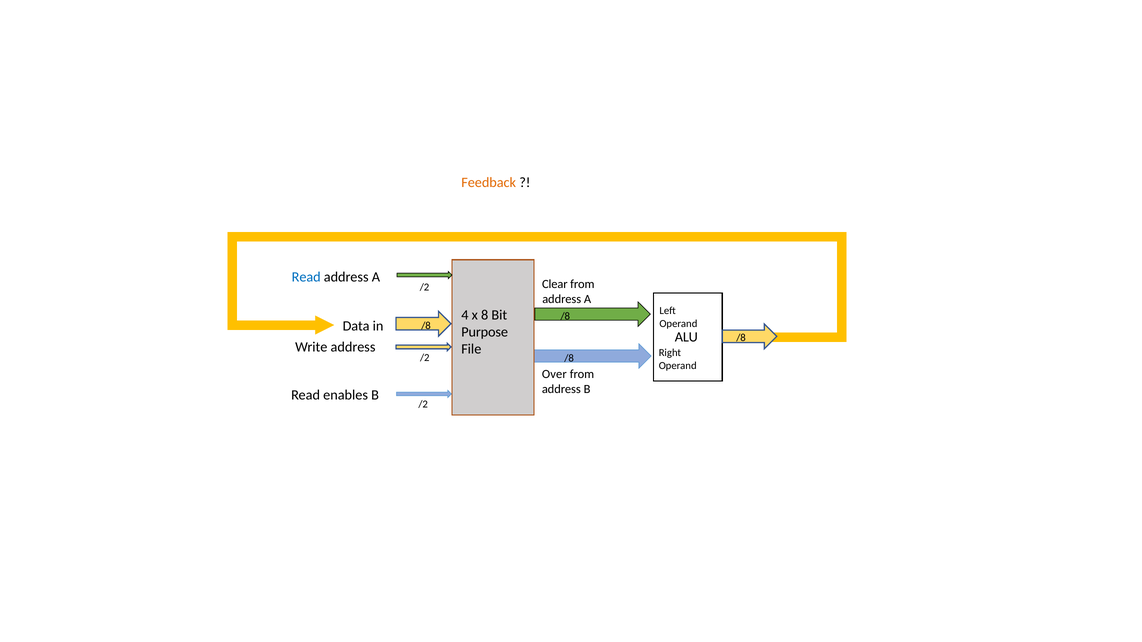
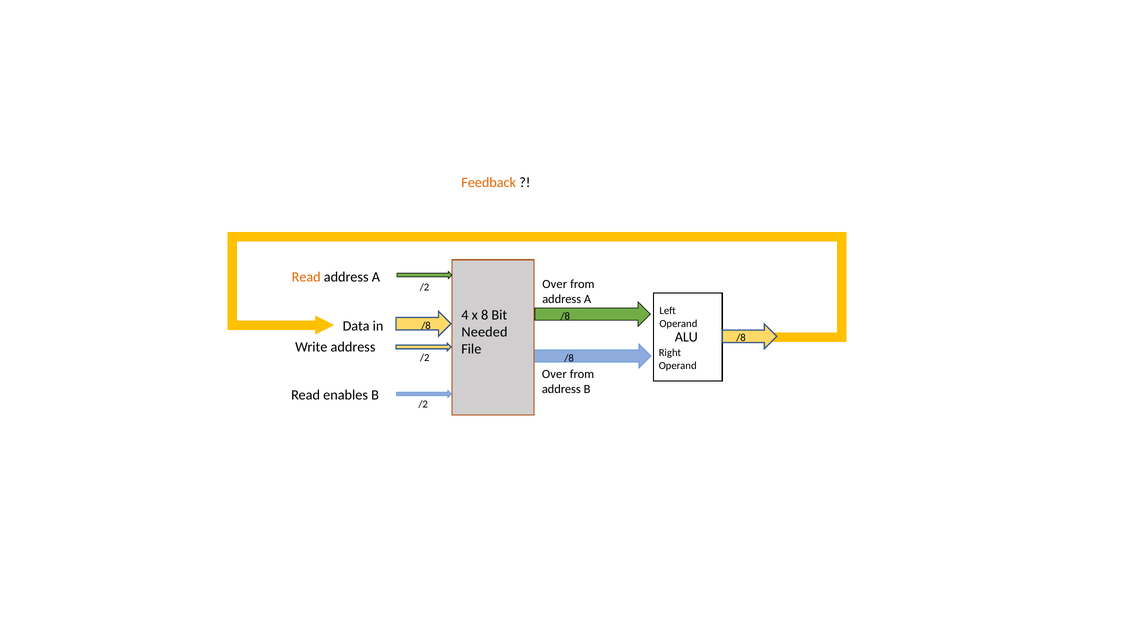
Read colour: blue -> orange (306, 277)
Clear: Clear -> Over (555, 284)
Purpose: Purpose -> Needed (485, 332)
